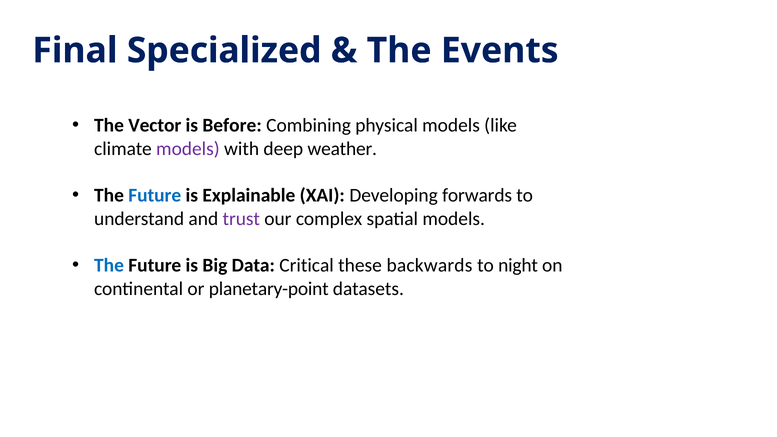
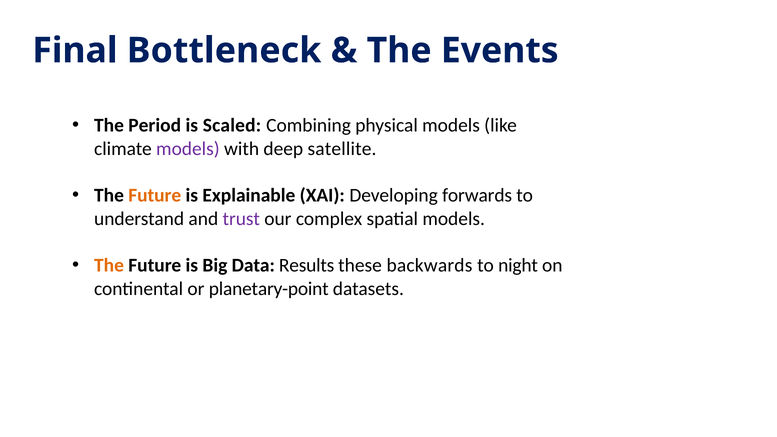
Specialized: Specialized -> Bottleneck (224, 51)
Vector: Vector -> Period (155, 126)
Before: Before -> Scaled (232, 126)
weather: weather -> satellite (342, 149)
Future colour: blue -> orange (155, 195)
The colour: blue -> orange (109, 265)
Critical: Critical -> Results (307, 265)
